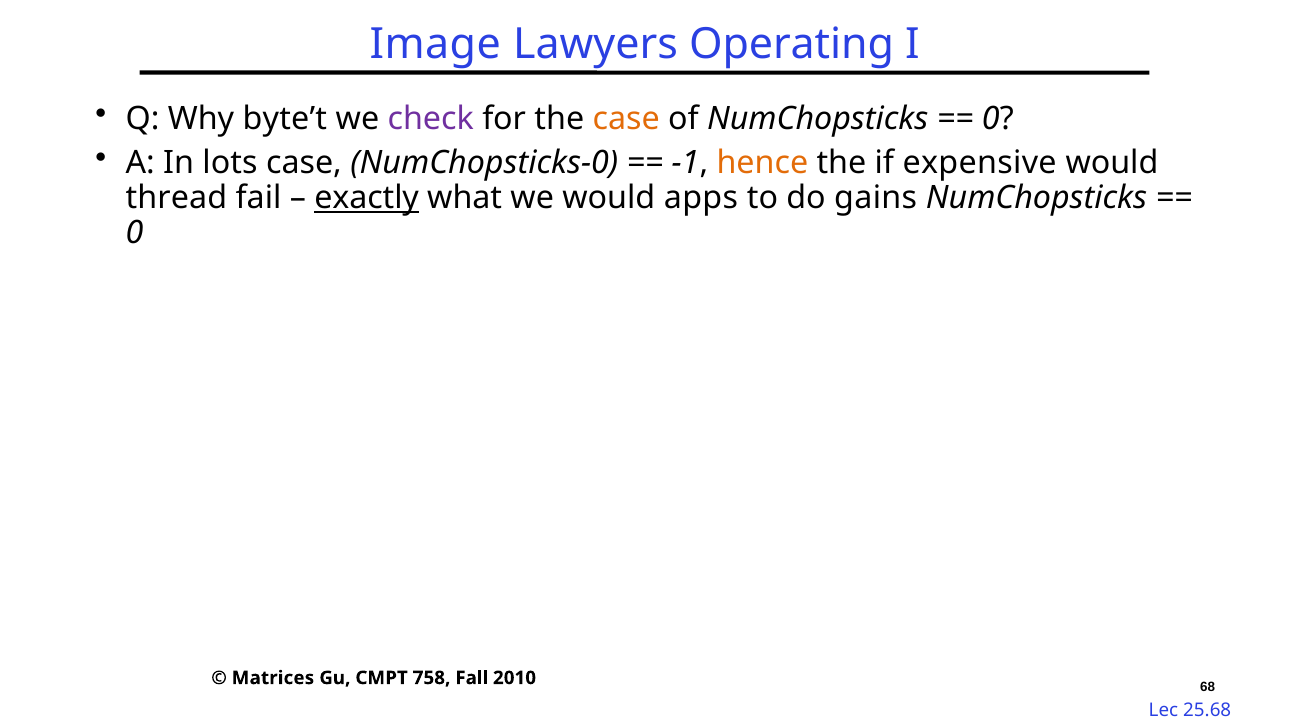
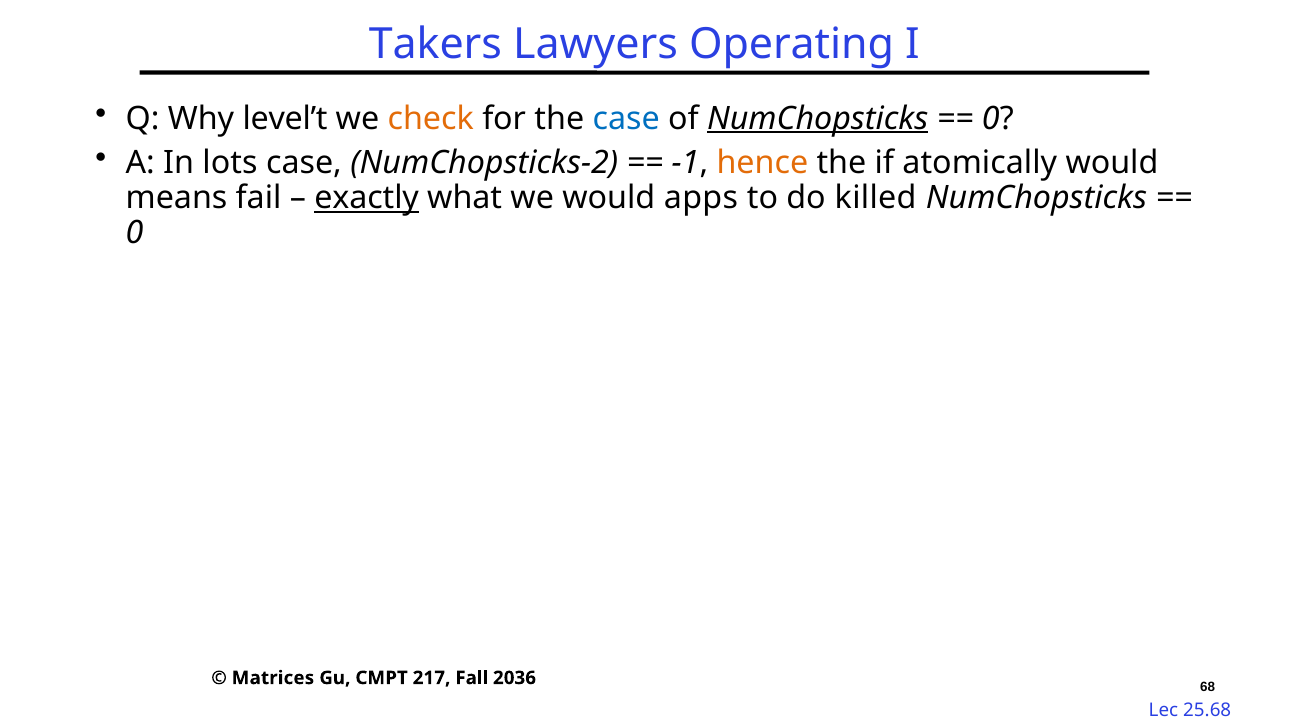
Image: Image -> Takers (435, 44)
byte’t: byte’t -> level’t (285, 119)
check colour: purple -> orange (431, 119)
case colour: orange -> blue (626, 119)
NumChopsticks underline: none -> present (818, 119)
NumChopsticks-0: NumChopsticks-0 -> NumChopsticks-2 (484, 163)
expensive: expensive -> atomically (980, 163)
thread: thread -> means (177, 198)
gains: gains -> killed (876, 198)
758: 758 -> 217 (432, 678)
2010: 2010 -> 2036 (515, 678)
